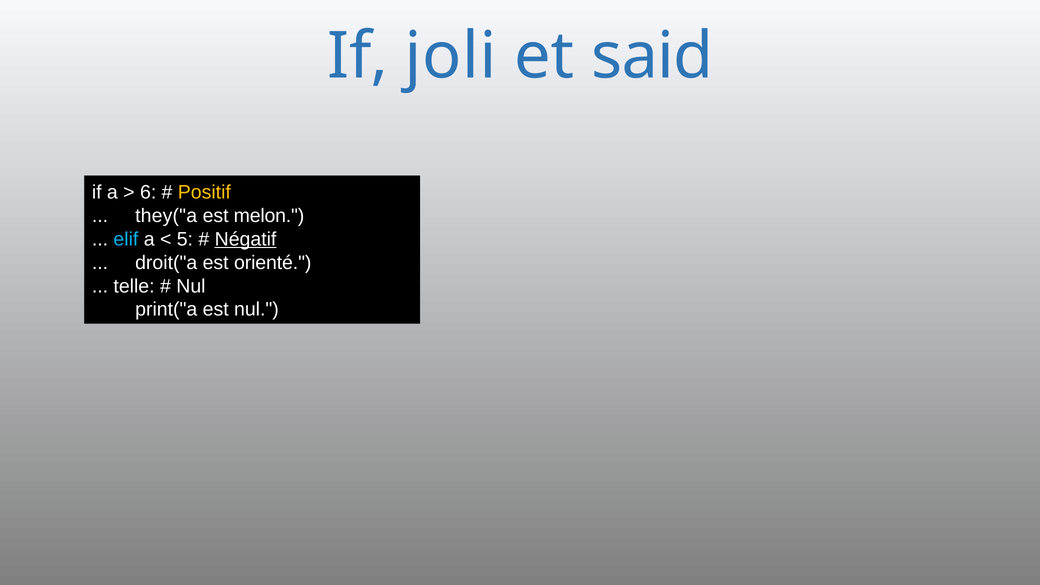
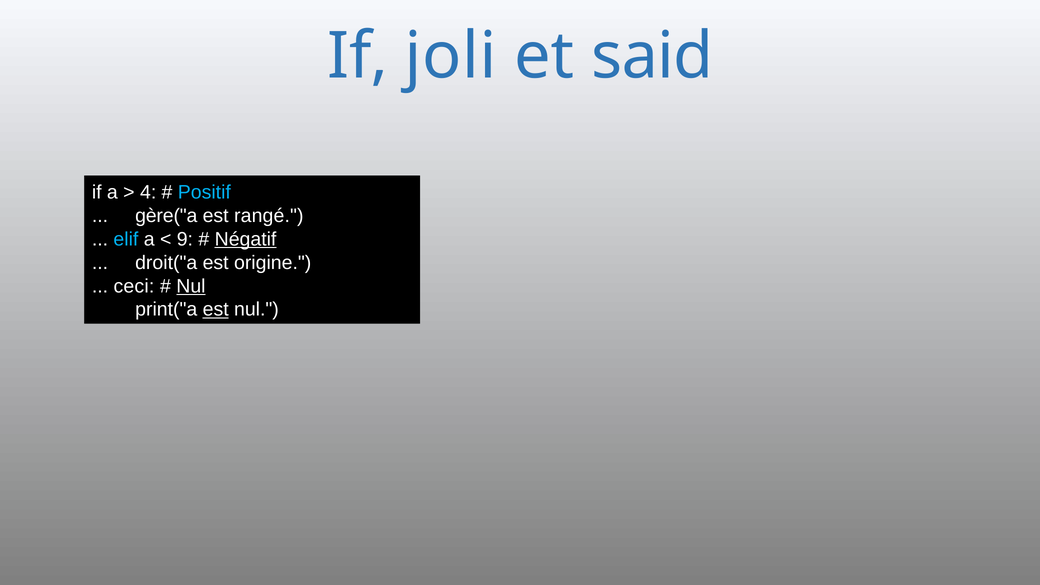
6: 6 -> 4 (148, 192)
Positif colour: yellow -> light blue (204, 192)
they("a: they("a -> gère("a (166, 216)
melon: melon -> rangé (269, 216)
5: 5 -> 9 (185, 239)
orienté: orienté -> origine (273, 263)
telle: telle -> ceci (134, 286)
Nul underline: none -> present (191, 286)
est underline: none -> present (216, 309)
